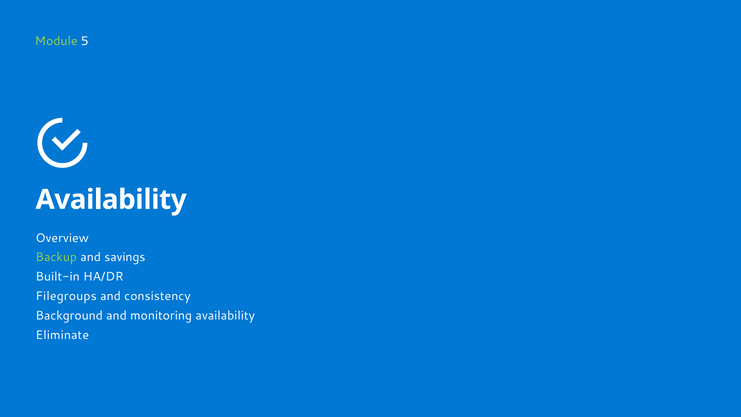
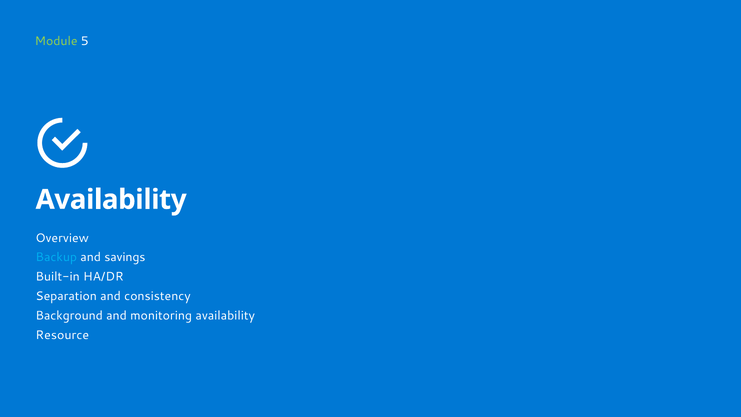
Backup colour: light green -> light blue (56, 257)
Filegroups: Filegroups -> Separation (66, 296)
Eliminate: Eliminate -> Resource (62, 335)
